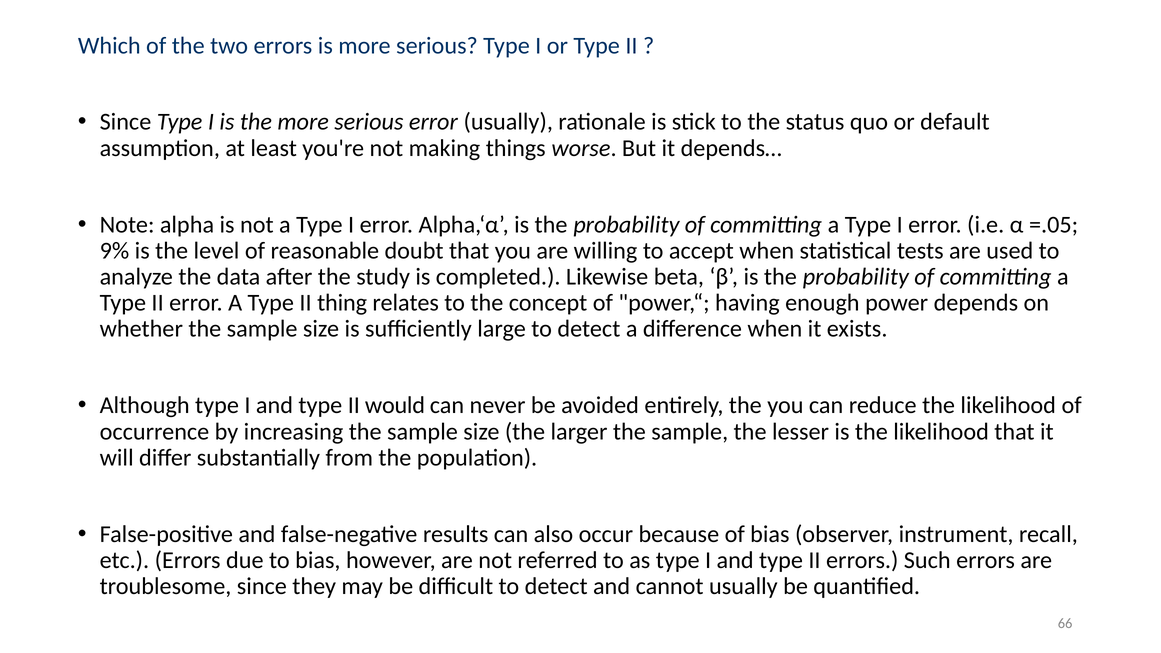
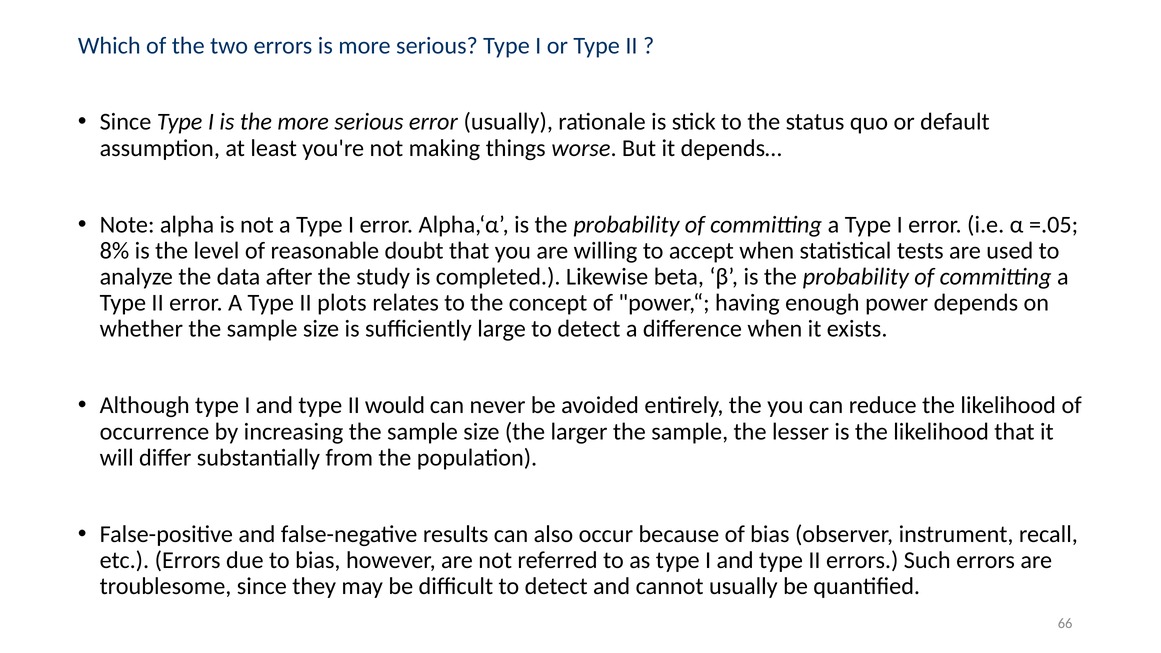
9%: 9% -> 8% (114, 251)
thing: thing -> plots (342, 303)
